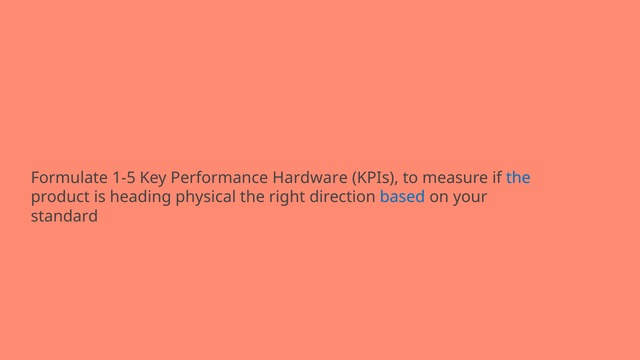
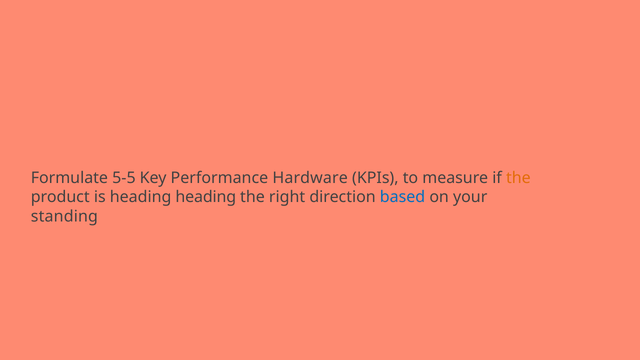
1-5: 1-5 -> 5-5 (124, 178)
the colour: blue -> orange (518, 178)
heading physical: physical -> heading (206, 197)
standard: standard -> standing (64, 216)
